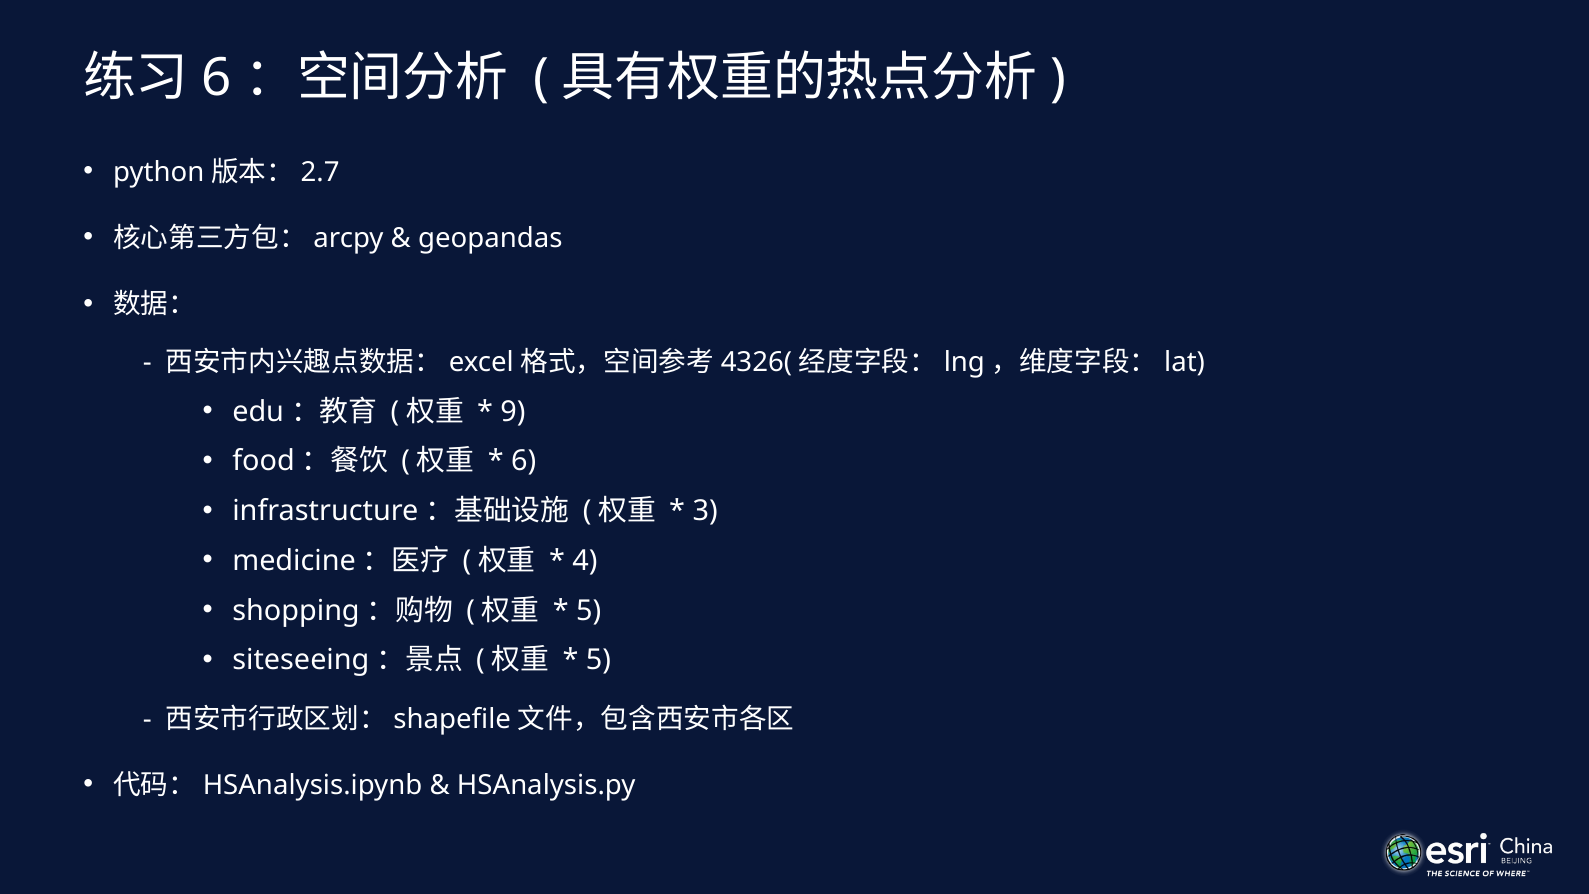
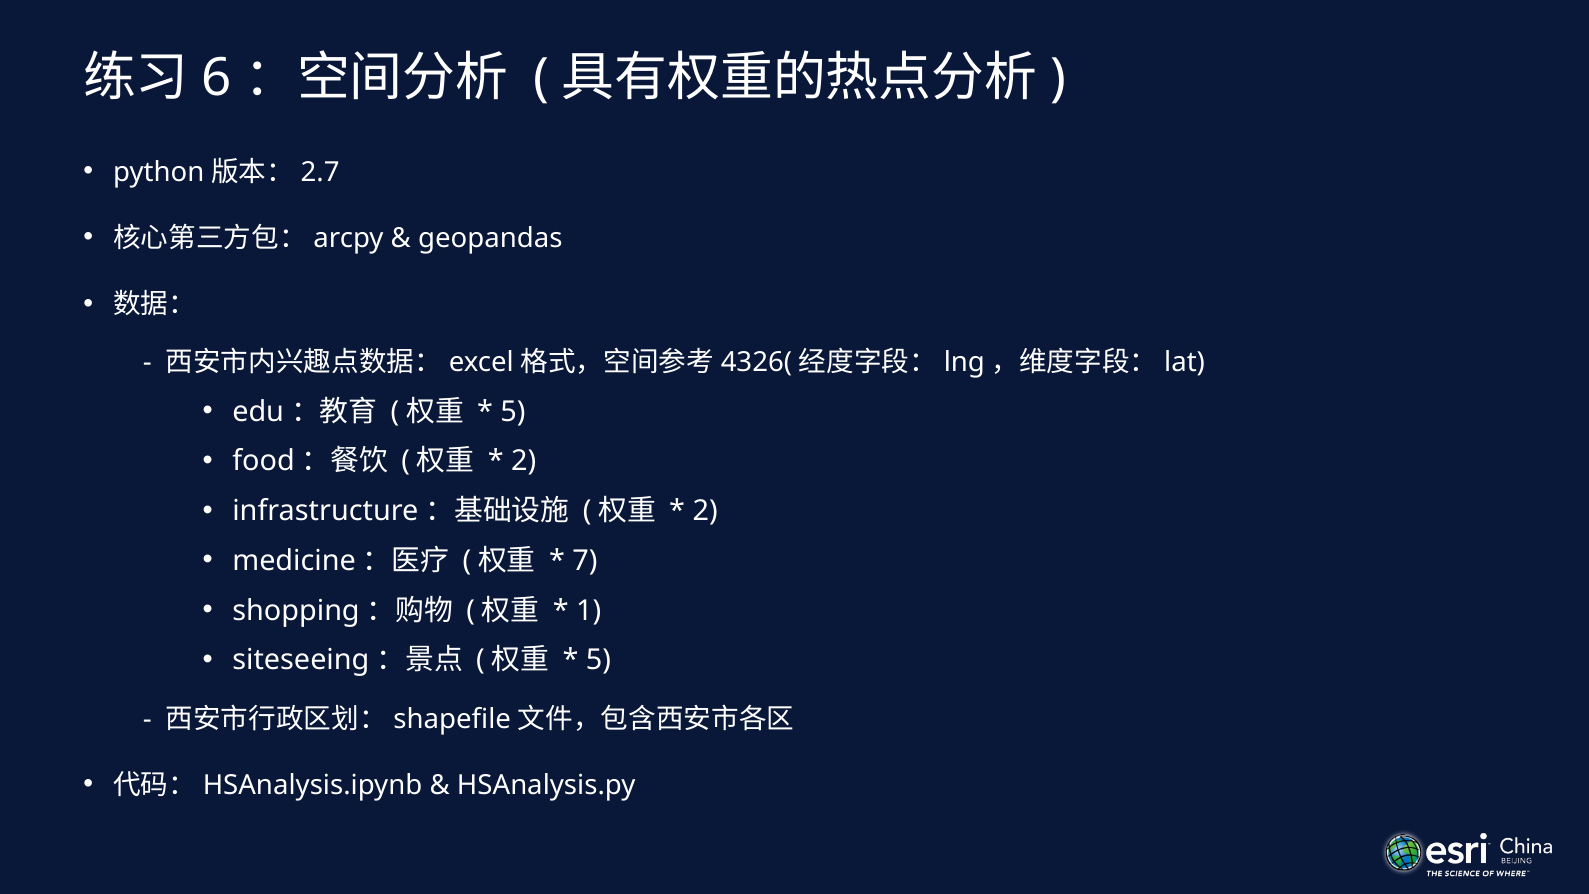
9: 9 -> 5 (513, 411)
6: 6 -> 2 (524, 461)
3: 3 -> 2 (705, 511)
4: 4 -> 7 (585, 561)
5: 5 -> 1 (589, 611)
